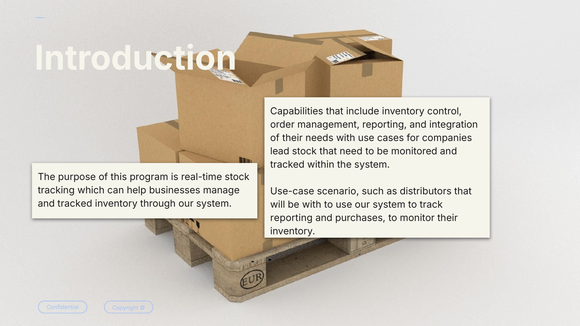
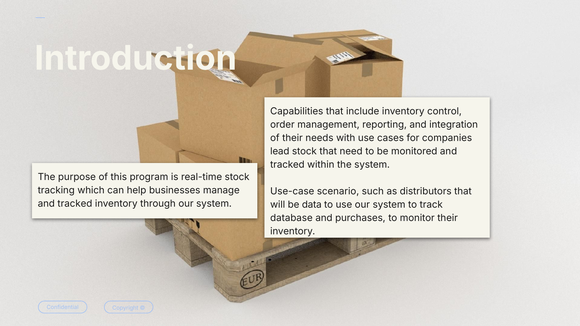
be with: with -> data (312, 205)
reporting: reporting -> database (291, 218)
